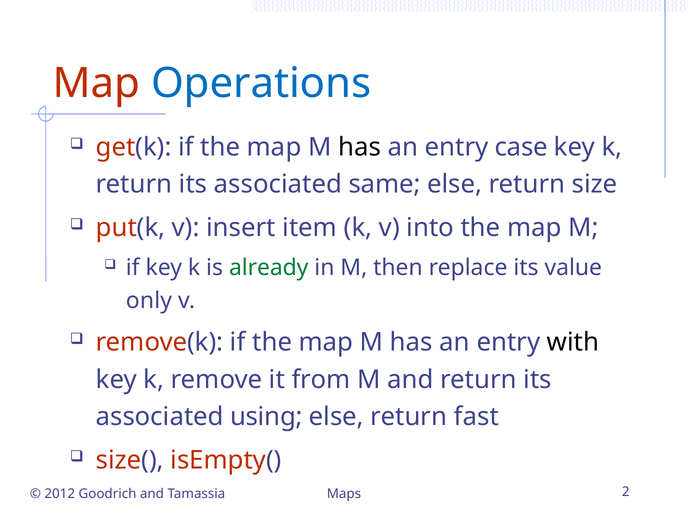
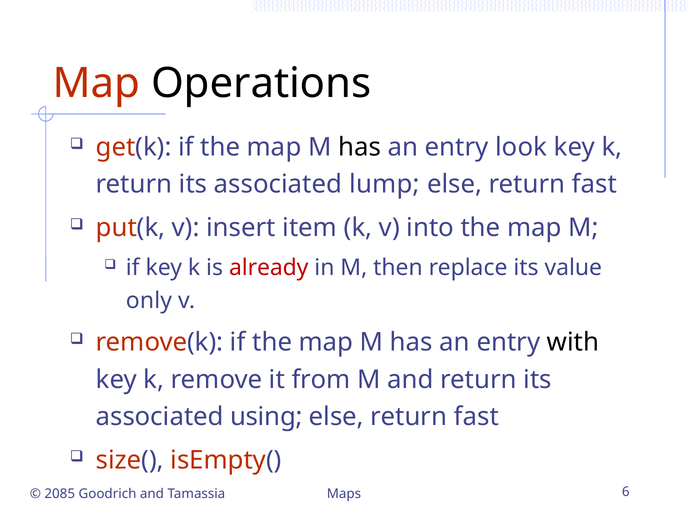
Operations colour: blue -> black (261, 83)
case: case -> look (521, 147)
same: same -> lump (384, 184)
size: size -> fast (595, 184)
already colour: green -> red (269, 268)
2012: 2012 -> 2085 (60, 494)
2: 2 -> 6 (626, 492)
